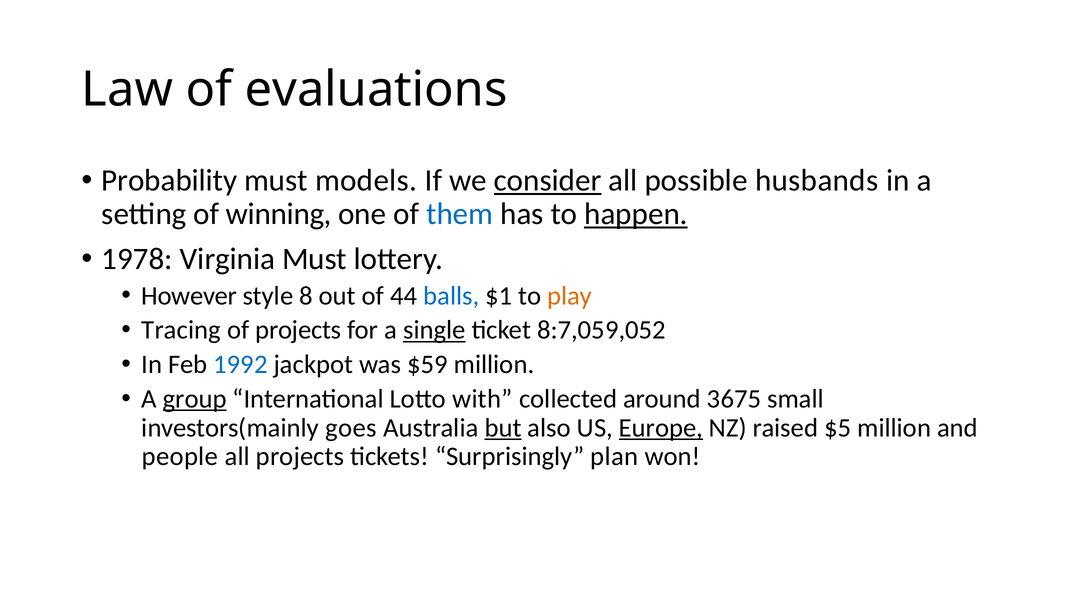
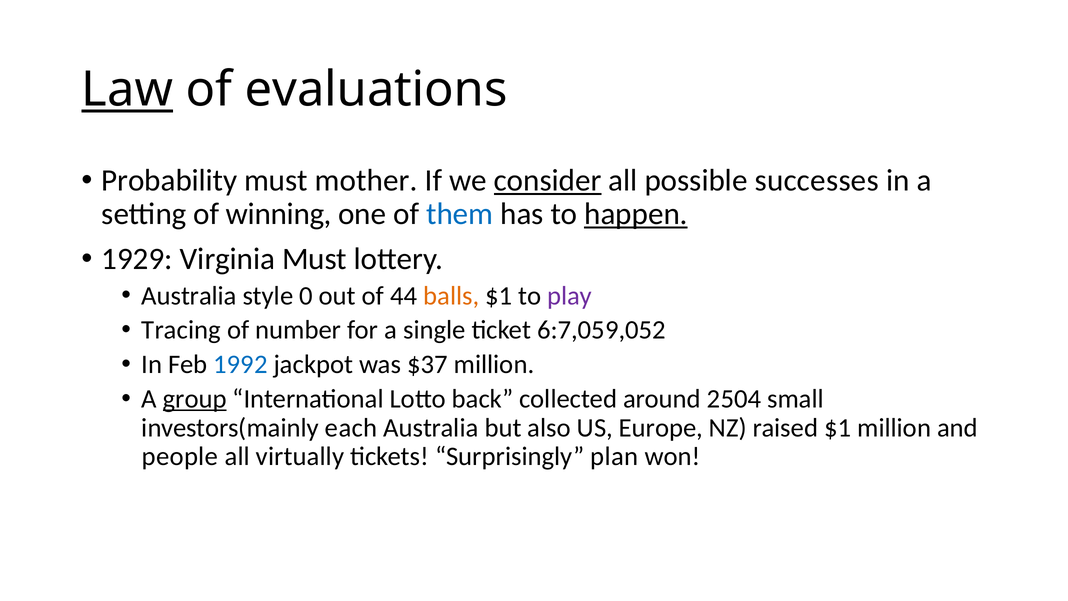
Law underline: none -> present (127, 90)
models: models -> mother (366, 181)
husbands: husbands -> successes (817, 181)
1978: 1978 -> 1929 (137, 259)
However: However -> Australia (189, 296)
8: 8 -> 0 (306, 296)
balls colour: blue -> orange (451, 296)
play colour: orange -> purple (570, 296)
of projects: projects -> number (298, 330)
single underline: present -> none (434, 330)
8:7,059,052: 8:7,059,052 -> 6:7,059,052 (601, 330)
$59: $59 -> $37 (427, 364)
with: with -> back (483, 399)
3675: 3675 -> 2504 (734, 399)
goes: goes -> each (351, 428)
but underline: present -> none (503, 428)
Europe underline: present -> none (661, 428)
raised $5: $5 -> $1 (838, 428)
all projects: projects -> virtually (300, 456)
